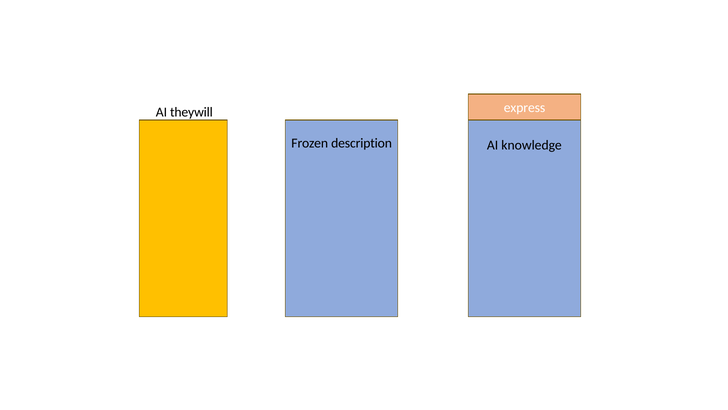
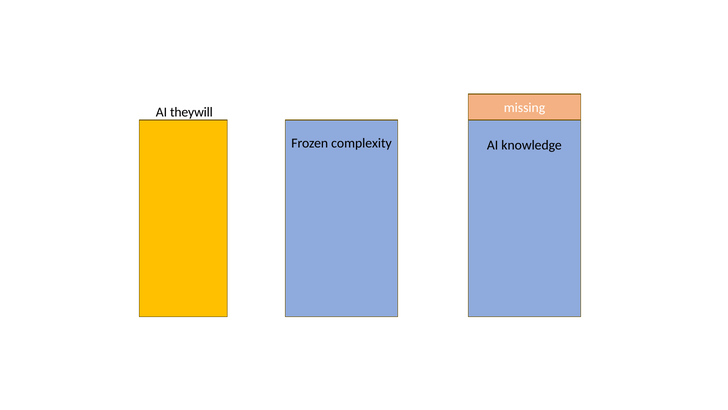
express: express -> missing (524, 108)
description: description -> complexity (361, 143)
